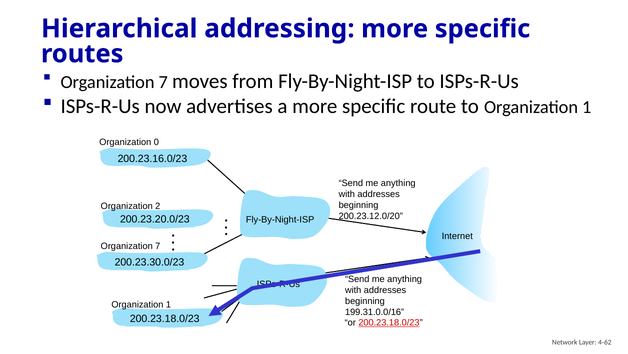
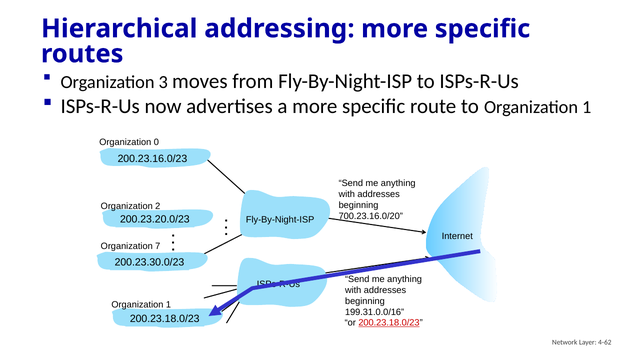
7: 7 -> 3 (163, 82)
200.23.12.0/20: 200.23.12.0/20 -> 700.23.16.0/20 (371, 216)
